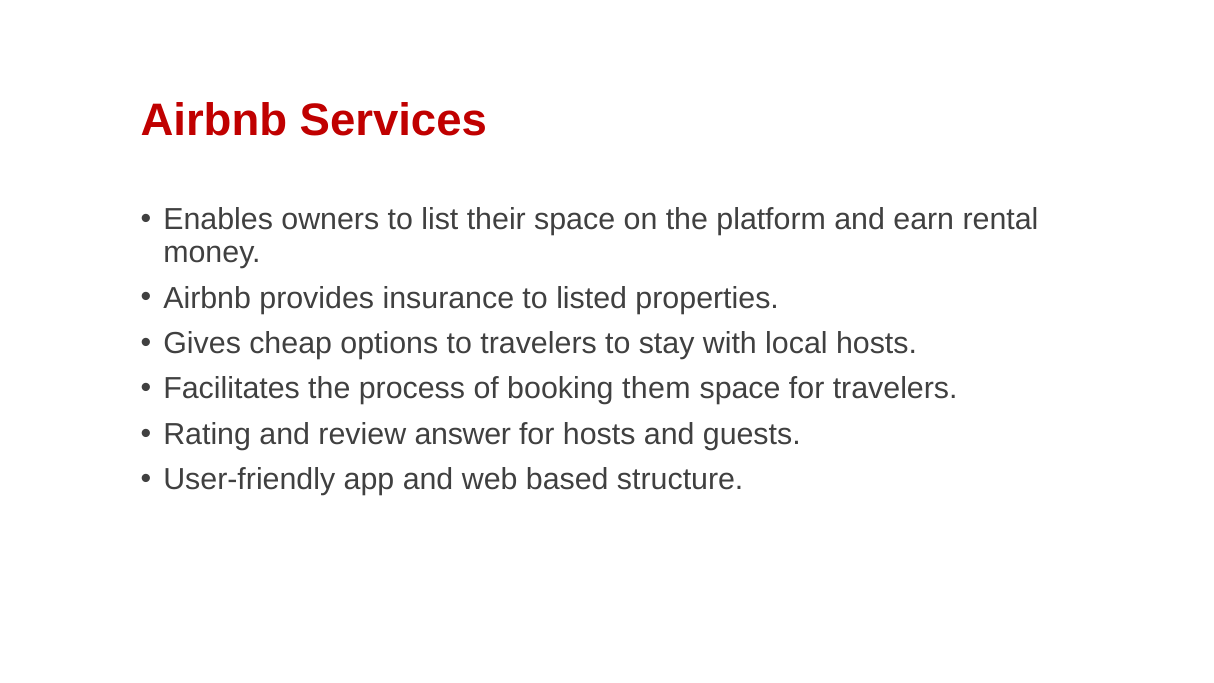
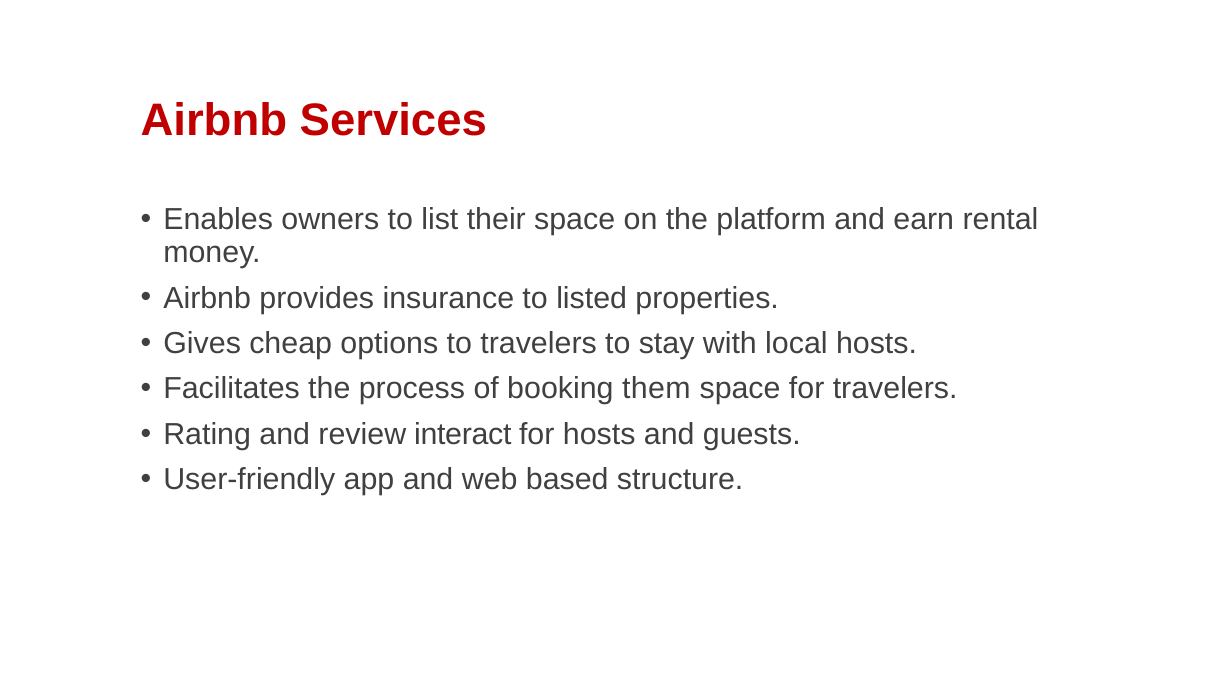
answer: answer -> interact (463, 434)
